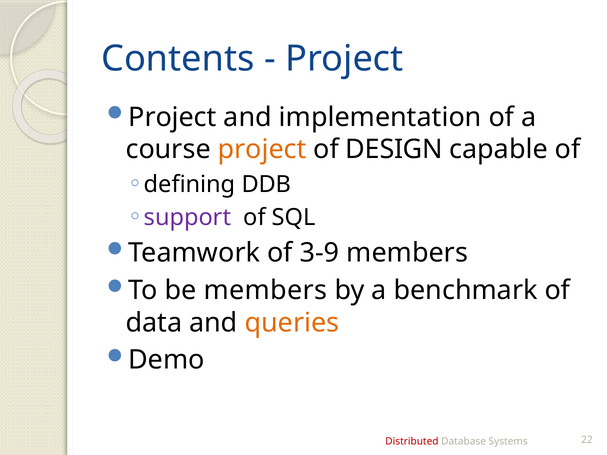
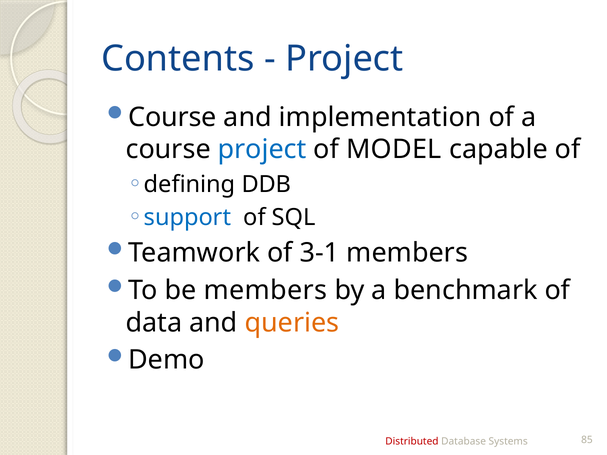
Project: Project -> Course (172, 117)
project colour: orange -> blue (262, 150)
DESIGN: DESIGN -> MODEL (394, 150)
support colour: purple -> blue (187, 217)
3-9: 3-9 -> 3-1 (320, 253)
22: 22 -> 85 (587, 440)
